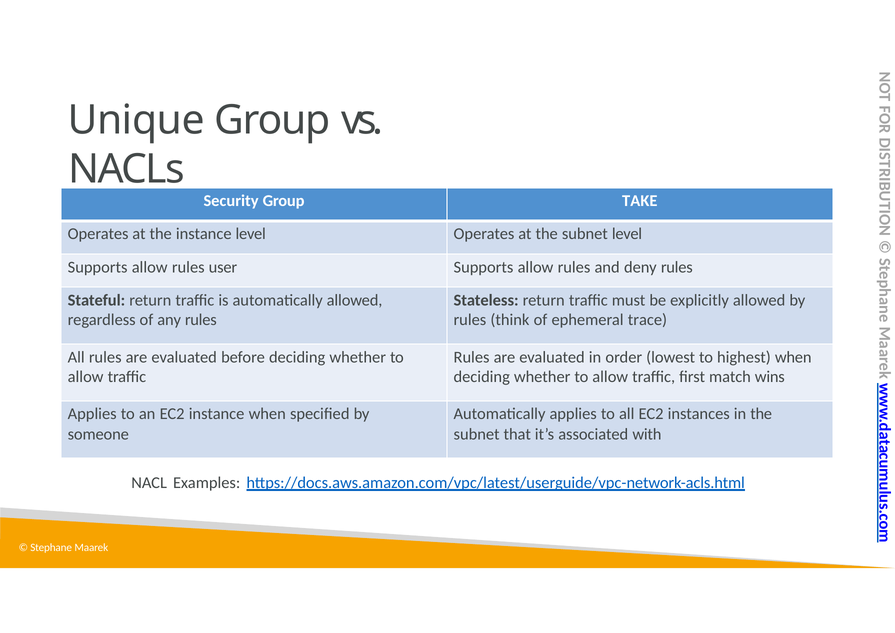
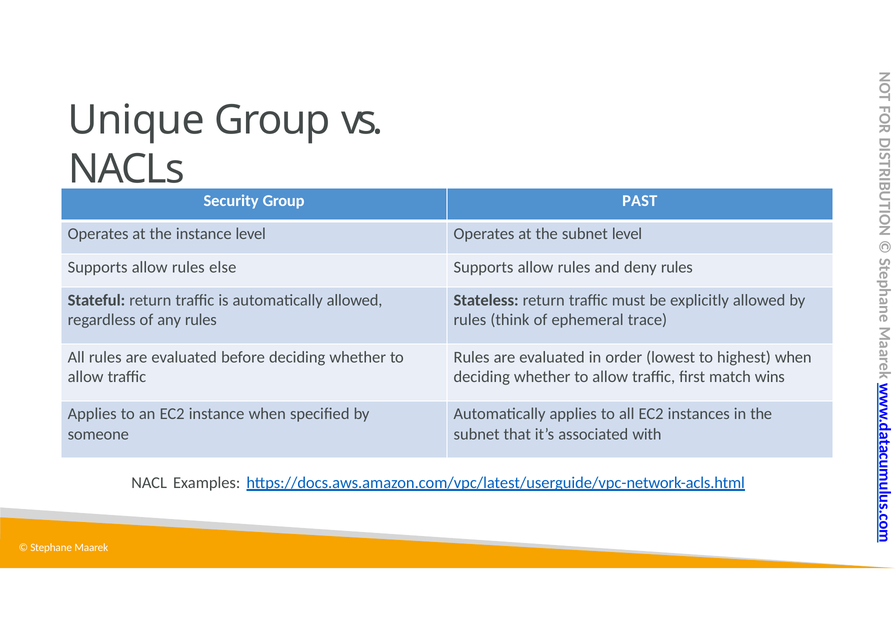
TAKE: TAKE -> PAST (640, 201)
user: user -> else (223, 267)
